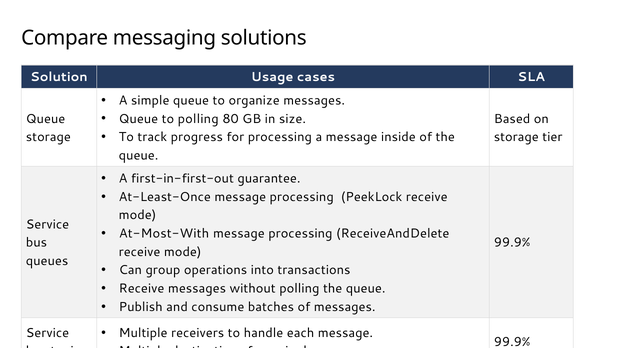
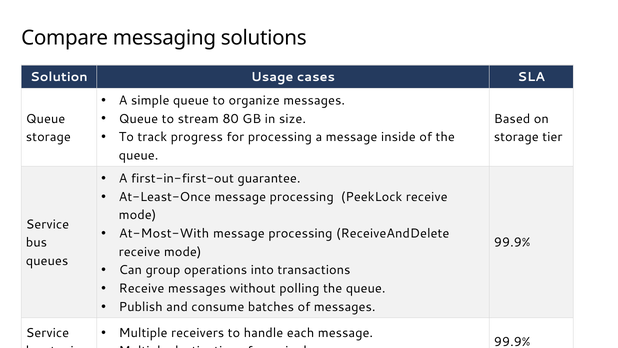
to polling: polling -> stream (198, 119)
